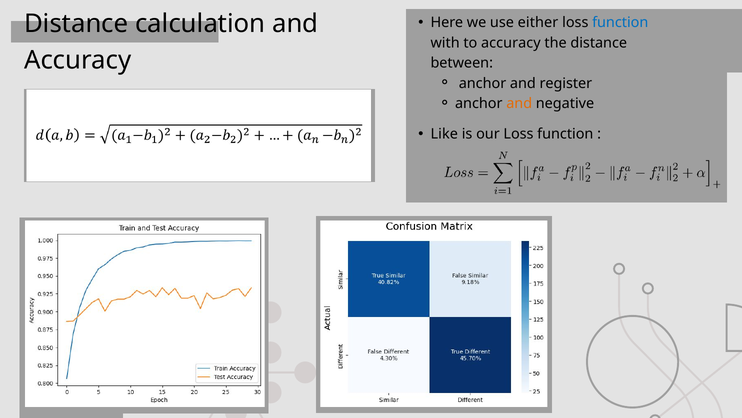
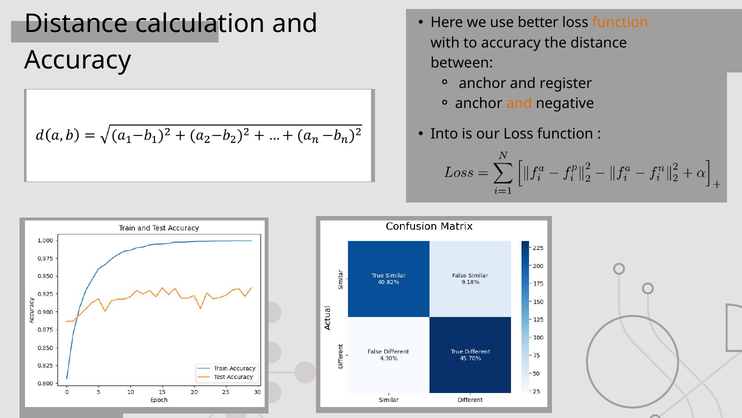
either: either -> better (538, 23)
function colour: blue -> orange (620, 23)
Like: Like -> Into (444, 134)
